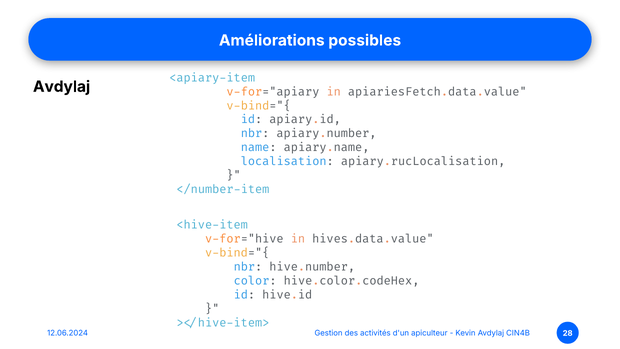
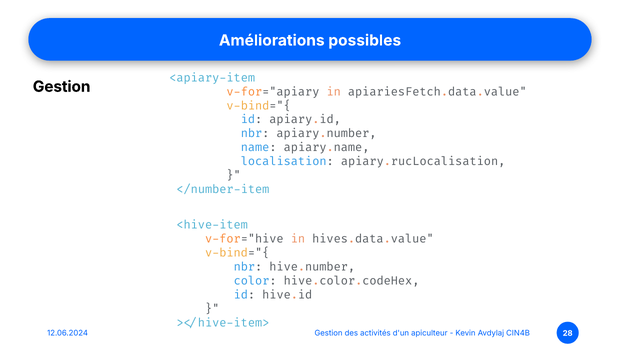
Avdylaj: Avdylaj -> Gestion (62, 87)
